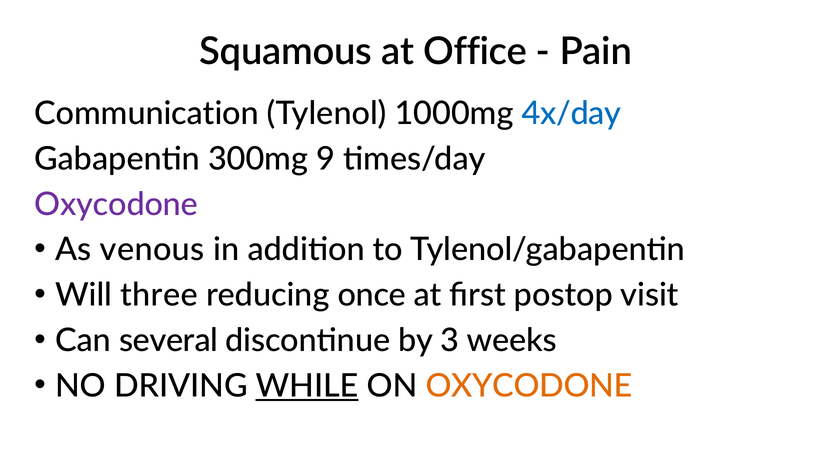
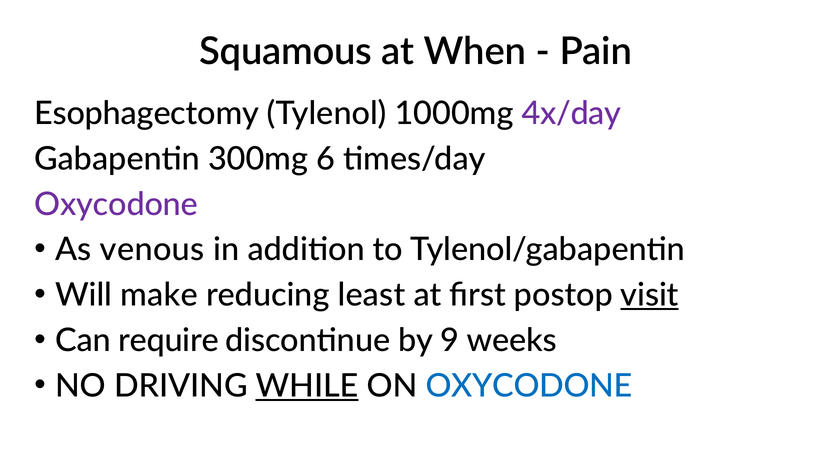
Office: Office -> When (475, 52)
Communication: Communication -> Esophagectomy (147, 114)
4x/day colour: blue -> purple (571, 114)
9: 9 -> 6 (326, 159)
three: three -> make (159, 295)
once: once -> least (371, 295)
visit underline: none -> present (649, 295)
several: several -> require (169, 341)
3: 3 -> 9 (450, 341)
OXYCODONE colour: orange -> blue (529, 386)
